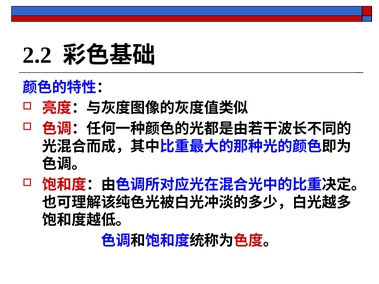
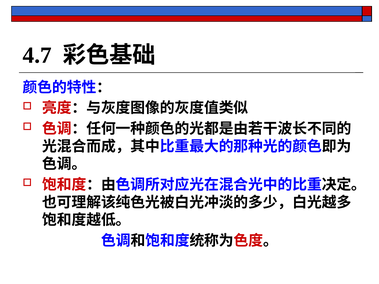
2.2: 2.2 -> 4.7 (37, 55)
